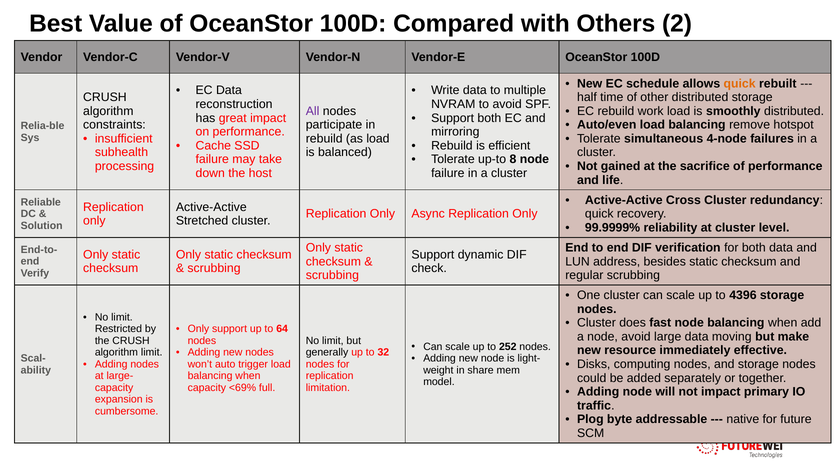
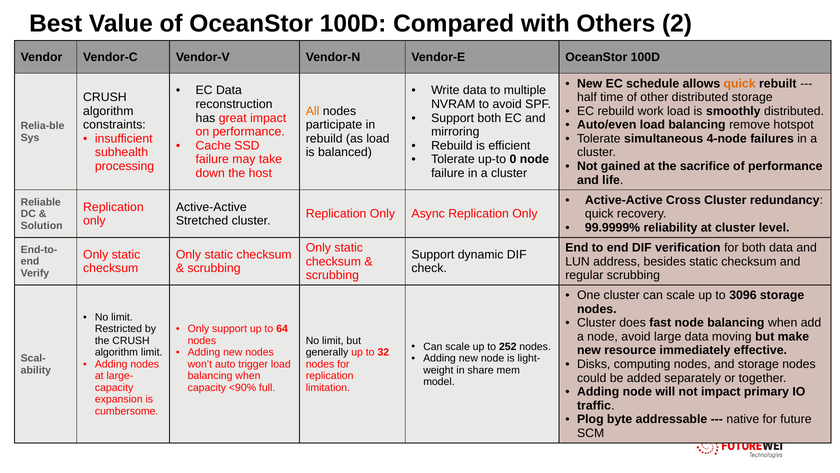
All colour: purple -> orange (313, 111)
8: 8 -> 0 (513, 159)
4396: 4396 -> 3096 (743, 295)
<69%: <69% -> <90% (243, 387)
